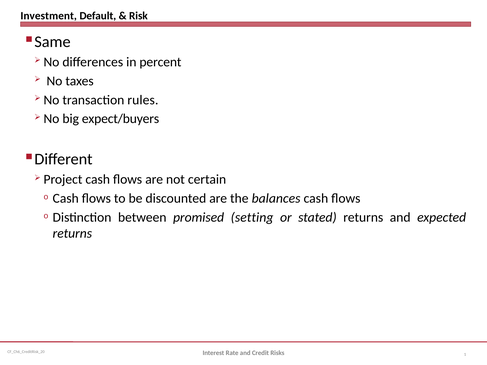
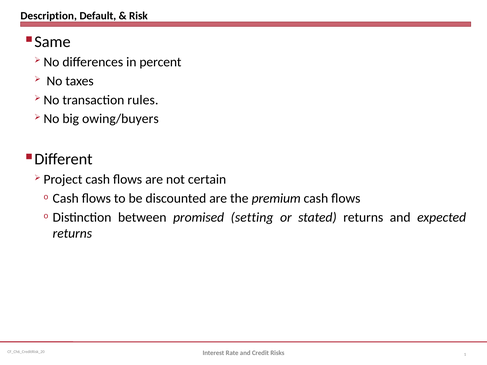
Investment: Investment -> Description (49, 16)
expect/buyers: expect/buyers -> owing/buyers (120, 119)
balances: balances -> premium (276, 198)
